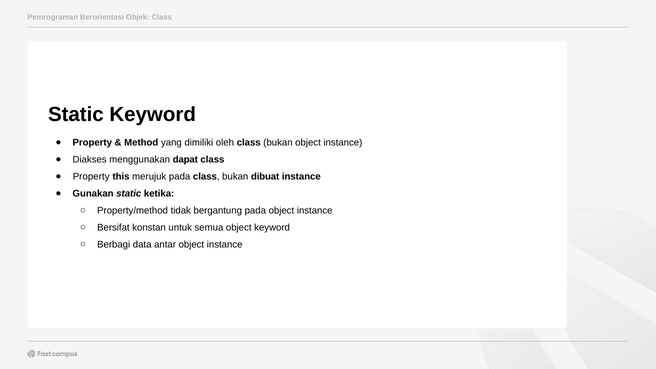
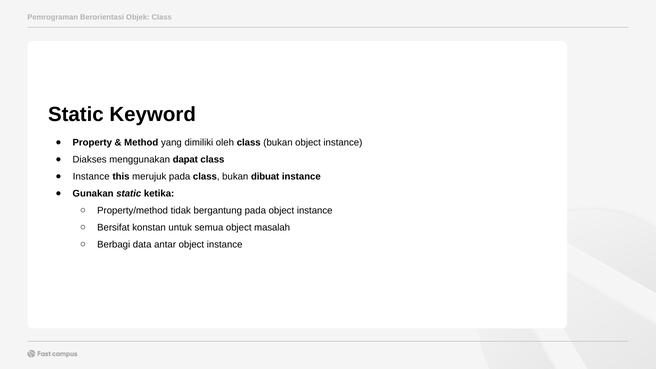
Property: Property -> Instance (91, 176)
object keyword: keyword -> masalah (272, 227)
